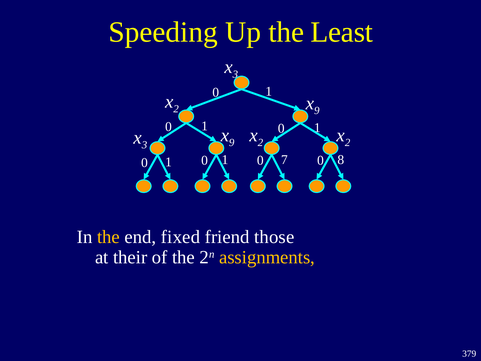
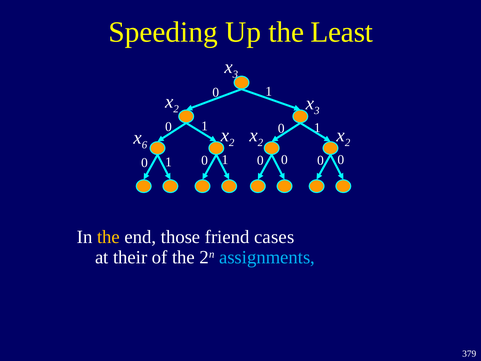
9: 9 -> 3 (317, 110)
9: 9 -> 2 (232, 142)
3: 3 -> 6 (144, 145)
7: 7 -> 0 (284, 160)
8: 8 -> 0 (341, 160)
fixed: fixed -> those (181, 237)
those: those -> cases (274, 237)
assignments colour: yellow -> light blue (267, 257)
